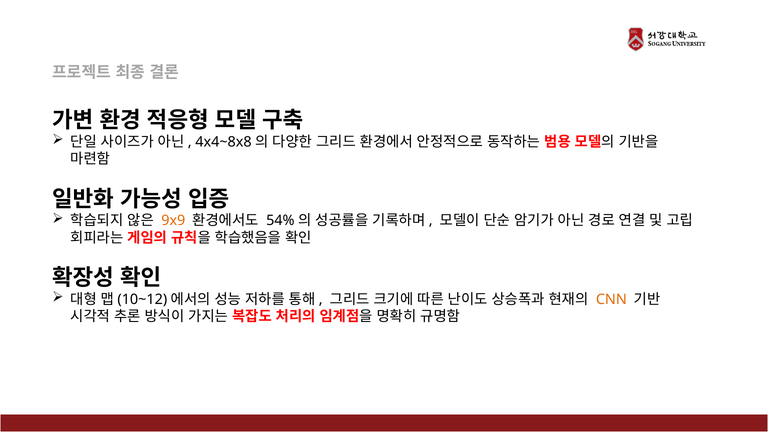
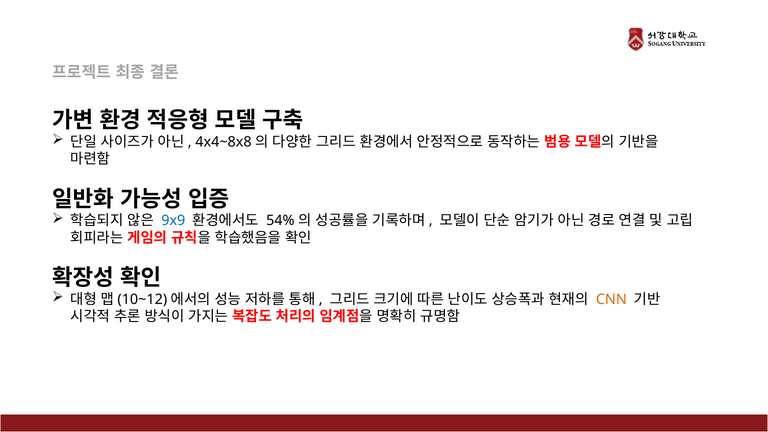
9x9 colour: orange -> blue (173, 221)
